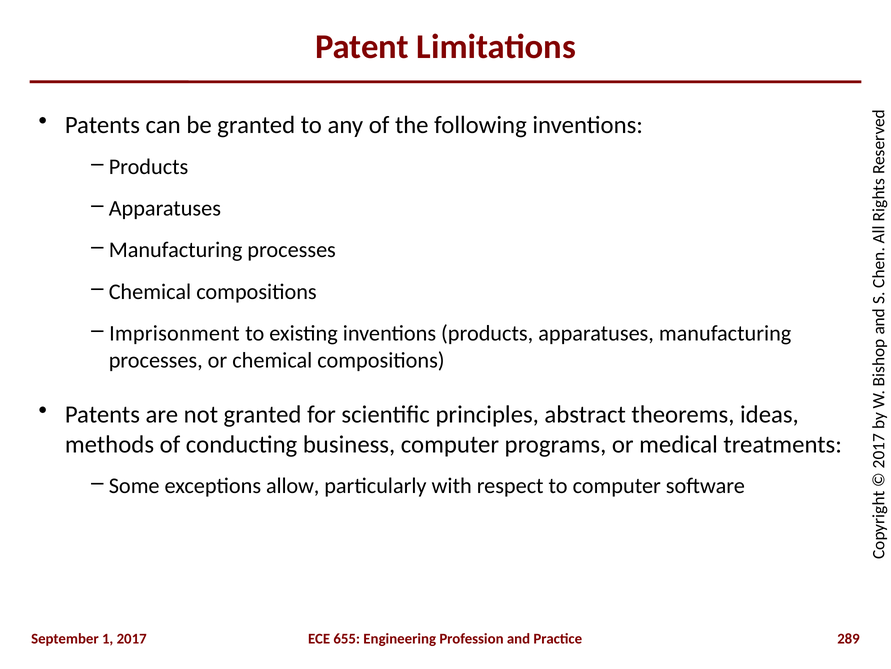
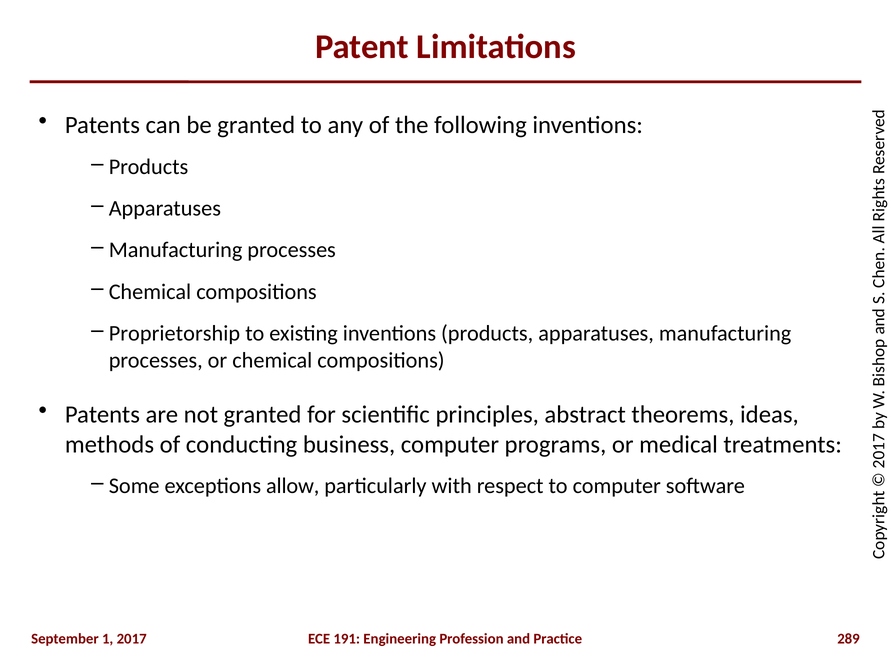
Imprisonment: Imprisonment -> Proprietorship (174, 333)
655: 655 -> 191 (347, 638)
